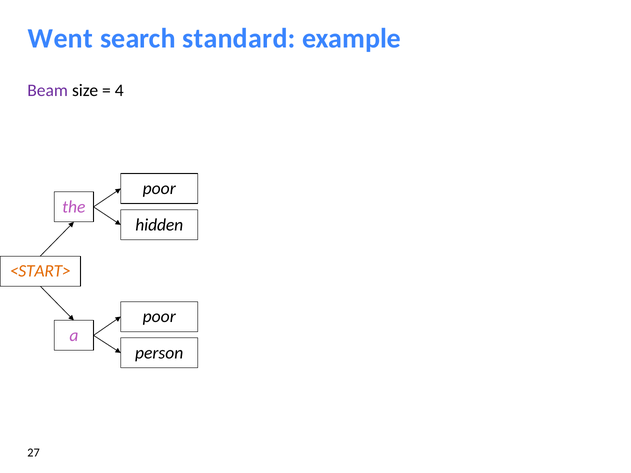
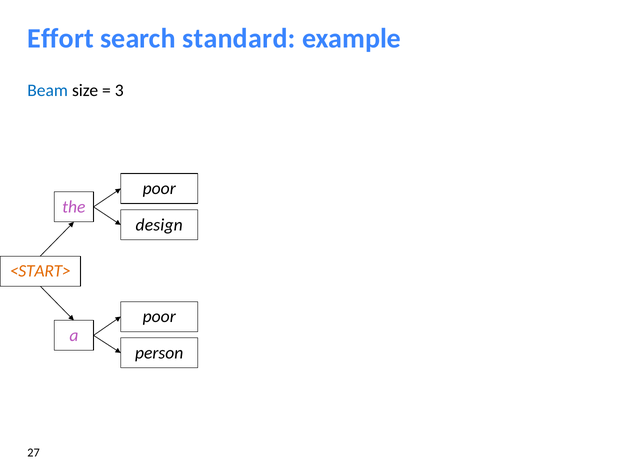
Went: Went -> Effort (61, 39)
Beam colour: purple -> blue (48, 90)
4: 4 -> 3 (119, 90)
hidden: hidden -> design (159, 225)
